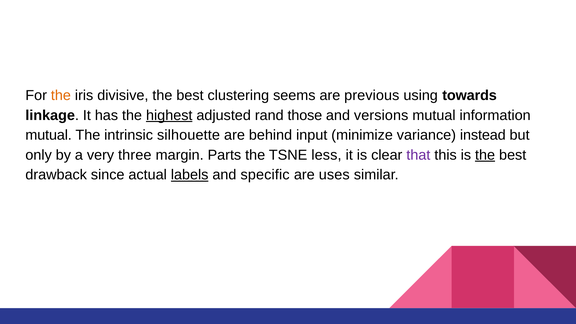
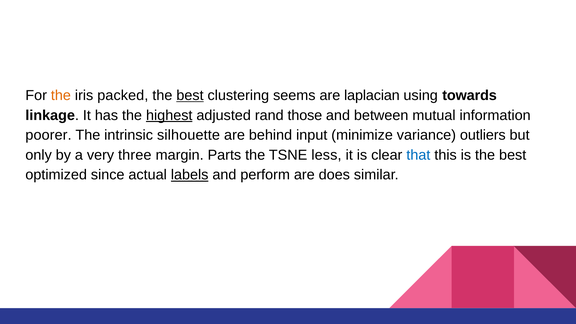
divisive: divisive -> packed (123, 95)
best underline: none -> present (190, 95)
previous: previous -> laplacian (372, 95)
versions: versions -> between (381, 115)
mutual: mutual -> poorer (48, 135)
instead: instead -> outliers (483, 135)
that colour: purple -> blue (418, 155)
the underline: present -> none (485, 155)
drawback: drawback -> optimized (56, 175)
specific: specific -> perform (265, 175)
uses: uses -> does (334, 175)
